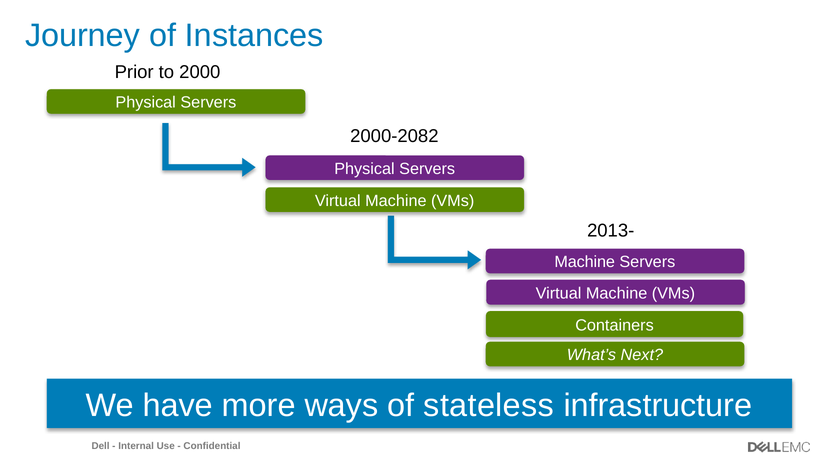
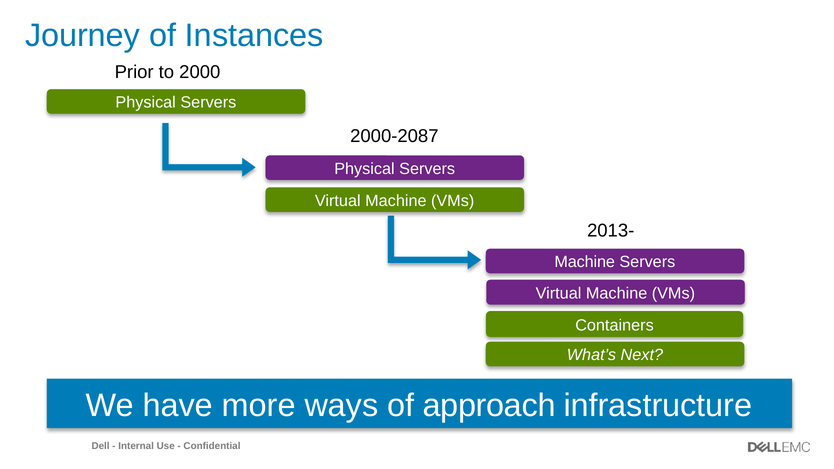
2000-2082: 2000-2082 -> 2000-2087 (394, 136)
stateless: stateless -> approach (489, 406)
